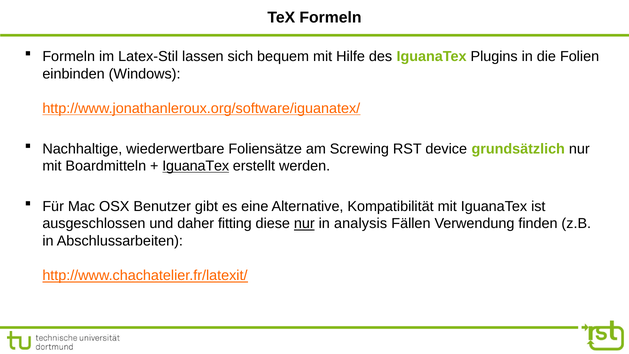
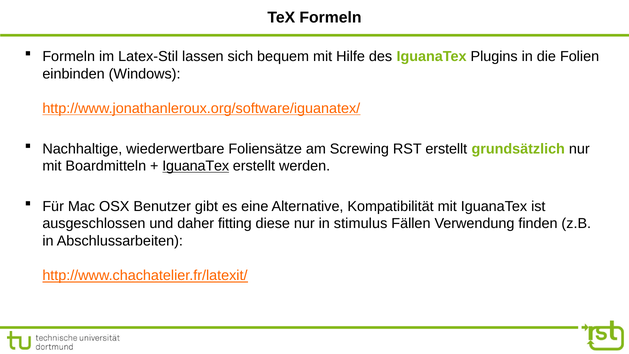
RST device: device -> erstellt (446, 149)
nur underline: present -> none (304, 224)
analysis: analysis -> stimulus (361, 224)
